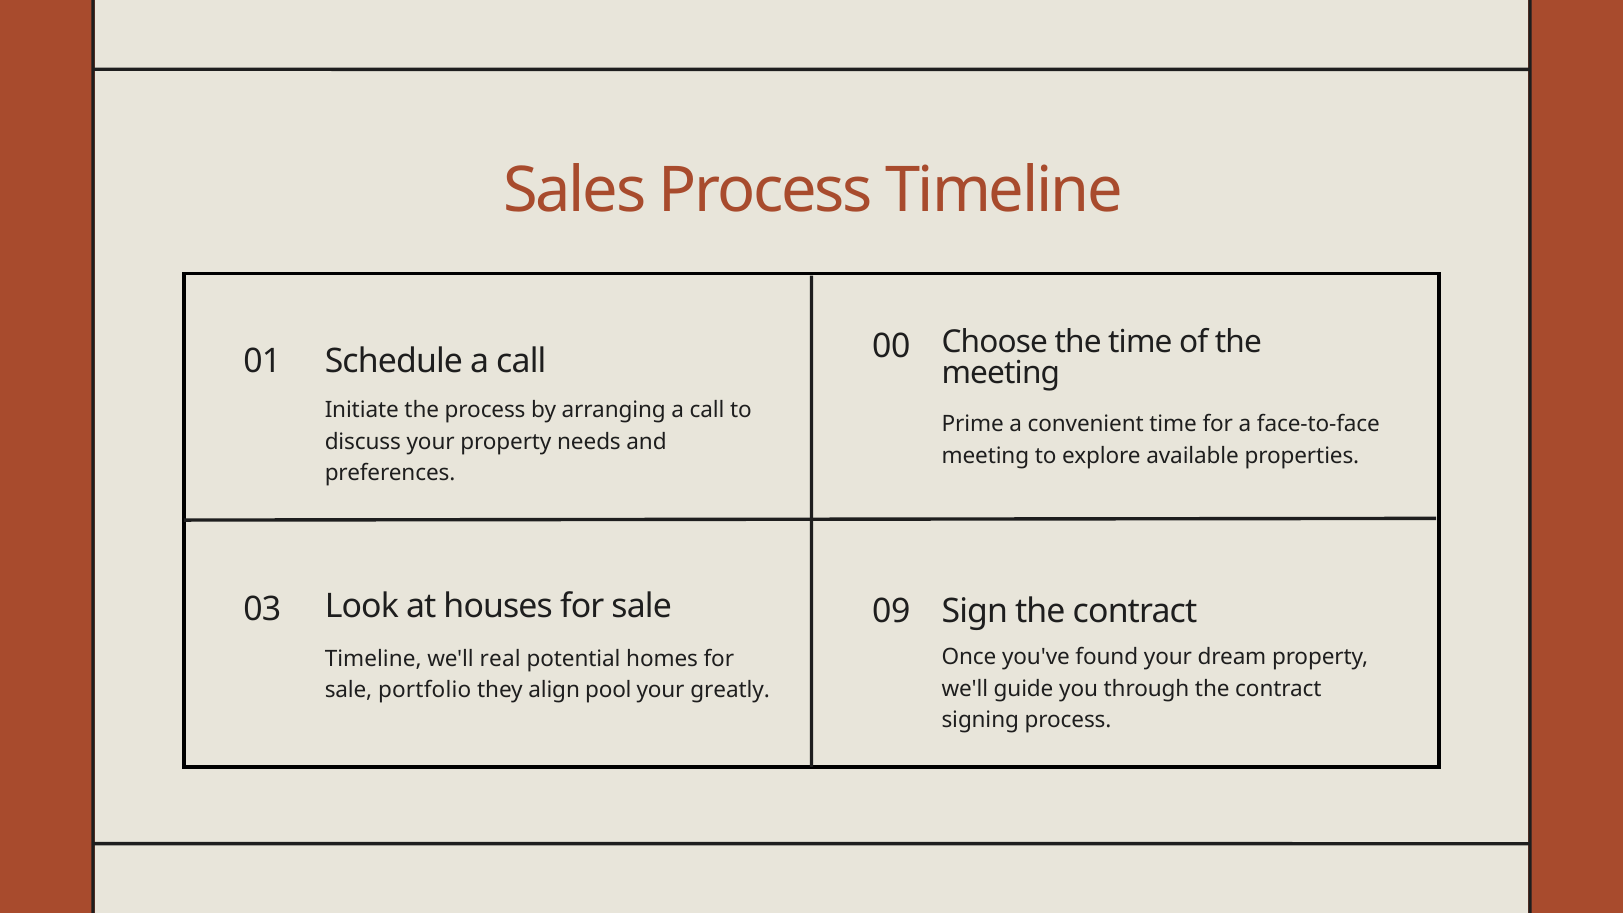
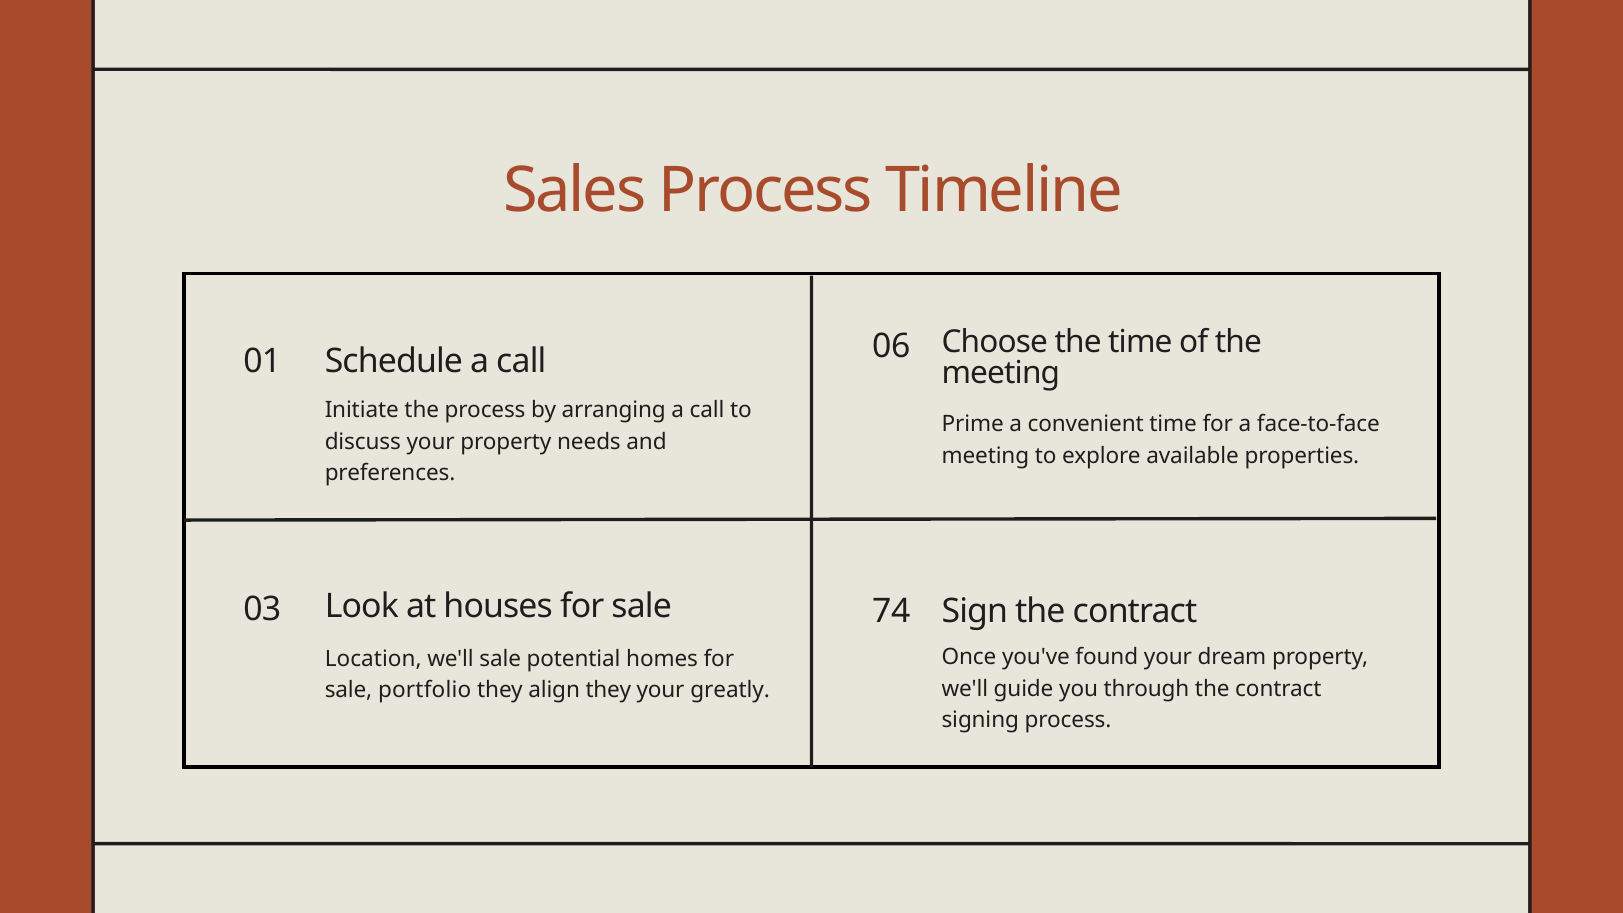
00: 00 -> 06 (891, 346)
09: 09 -> 74 (891, 611)
Timeline: Timeline -> Location (373, 659)
we'll real: real -> sale (500, 659)
align pool: pool -> they (608, 690)
